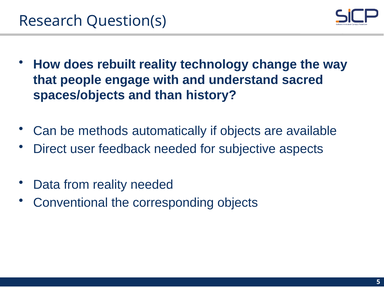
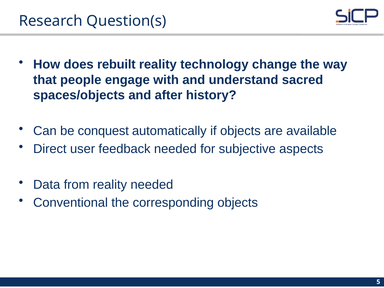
than: than -> after (169, 95)
methods: methods -> conquest (103, 131)
